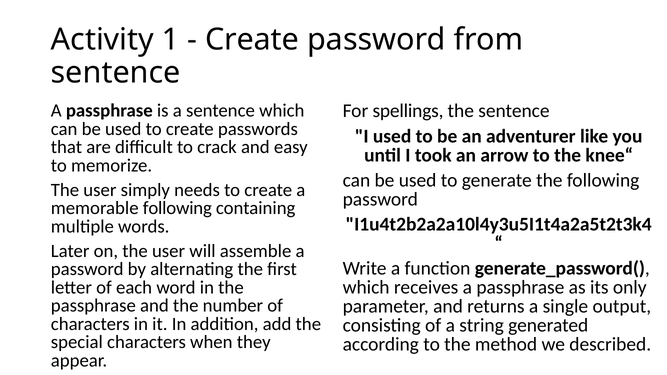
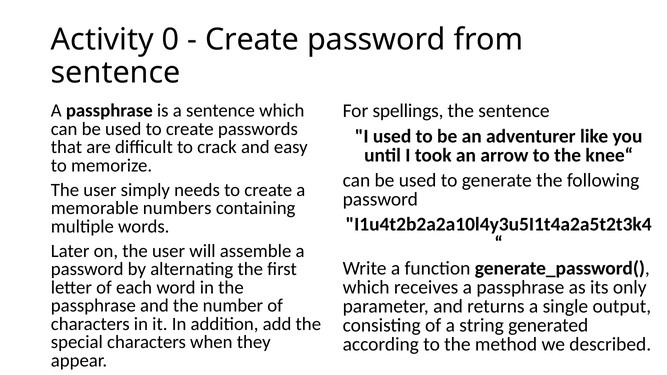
1: 1 -> 0 (171, 40)
memorable following: following -> numbers (177, 208)
